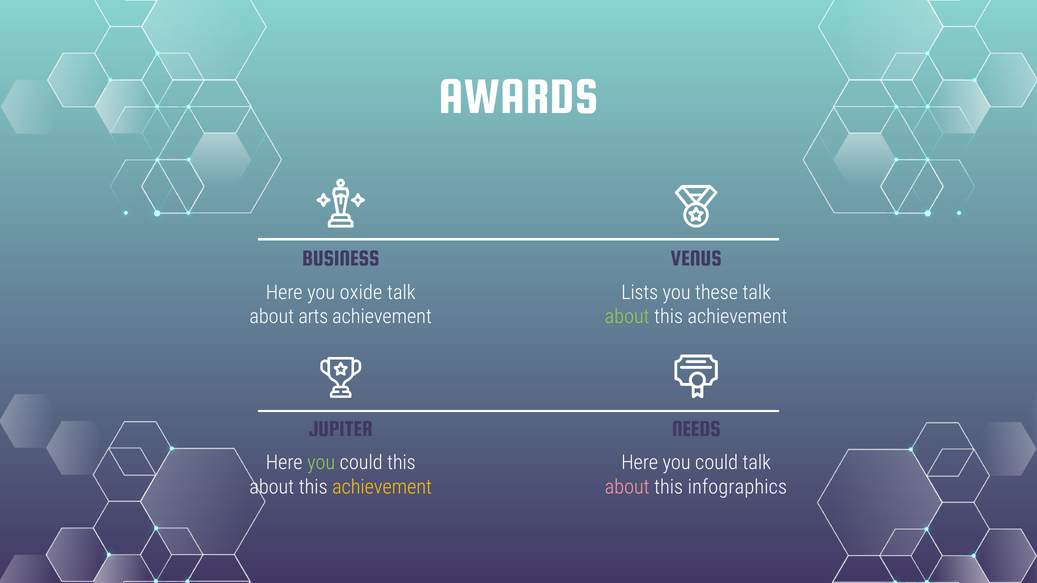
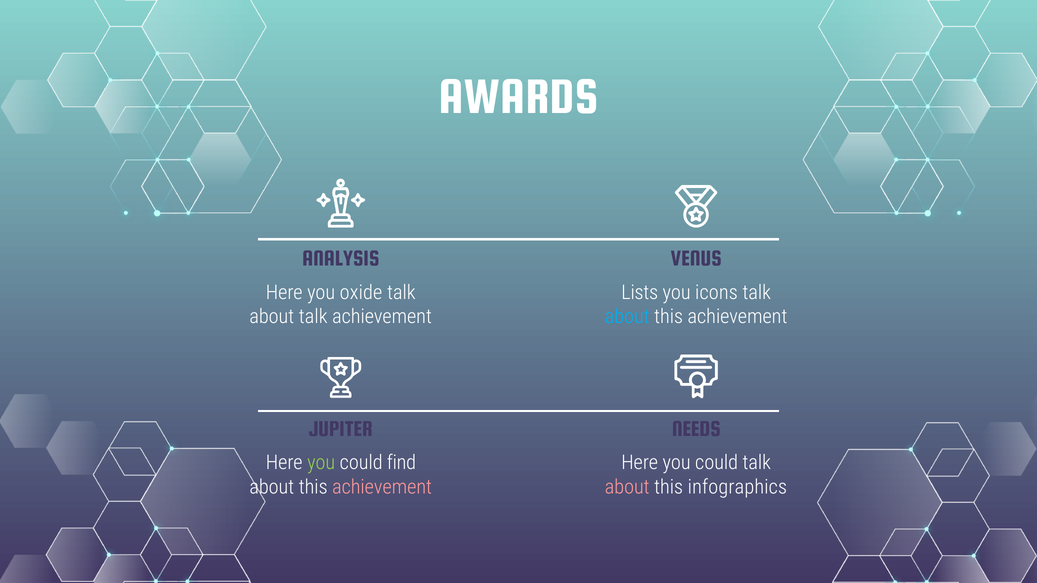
BUSINESS: BUSINESS -> ANALYSIS (341, 258)
these: these -> icons (716, 293)
about arts: arts -> talk (313, 317)
about colour: light green -> light blue (627, 317)
could this: this -> find (401, 463)
achievement colour: yellow -> pink (382, 487)
